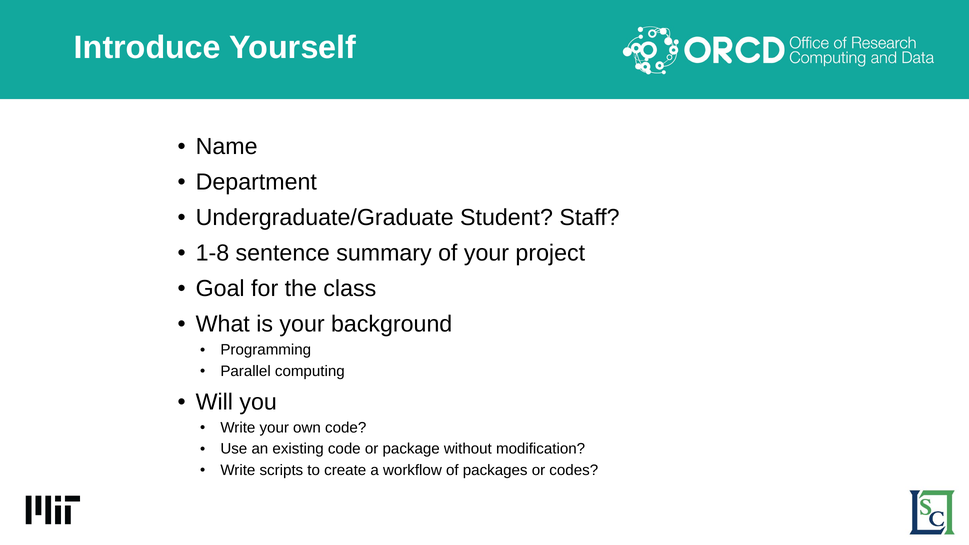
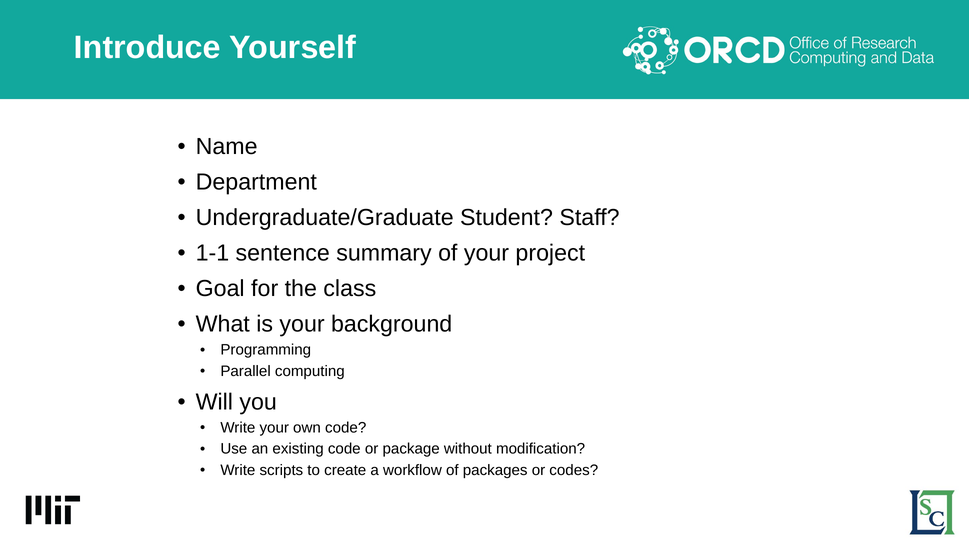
1-8: 1-8 -> 1-1 (212, 253)
